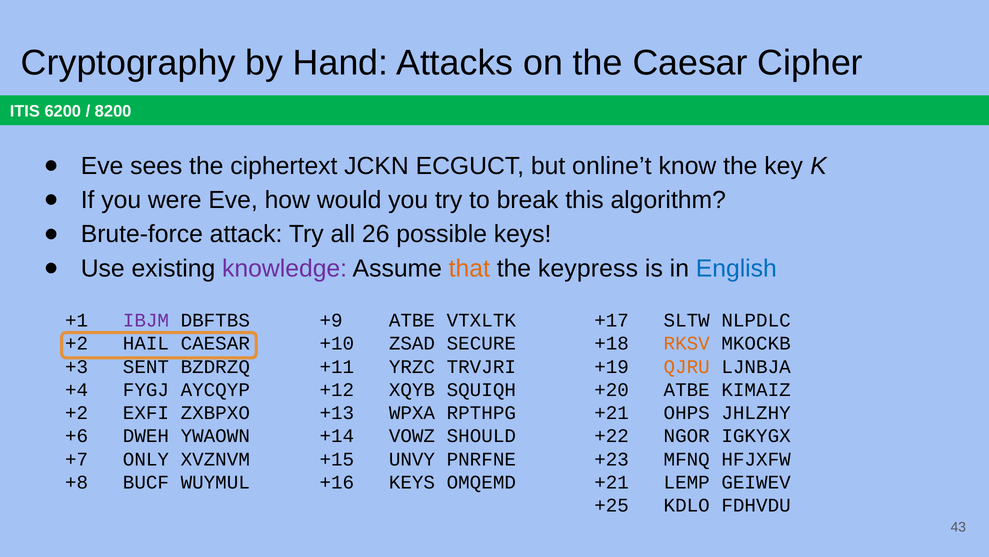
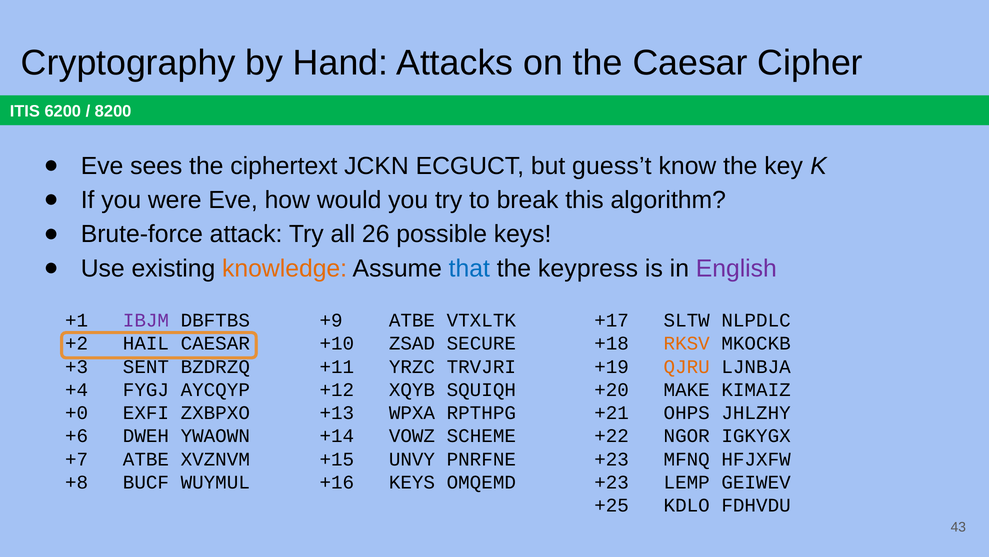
online’t: online’t -> guess’t (612, 166)
knowledge colour: purple -> orange (285, 268)
that colour: orange -> blue (469, 268)
English colour: blue -> purple (736, 268)
+20 ATBE: ATBE -> MAKE (687, 389)
+2: +2 -> +0 (77, 412)
SHOULD: SHOULD -> SCHEME (481, 436)
+7 ONLY: ONLY -> ATBE (146, 459)
+21: +21 -> +23 (612, 482)
